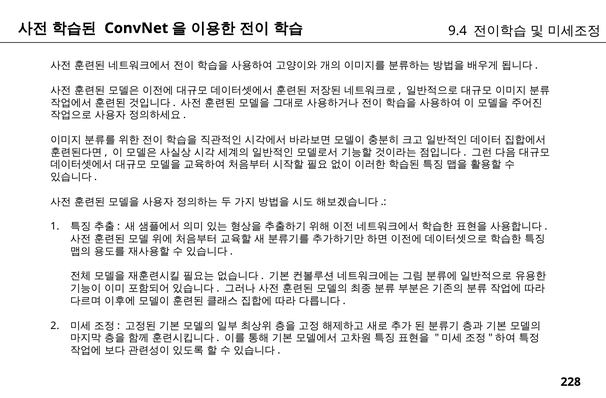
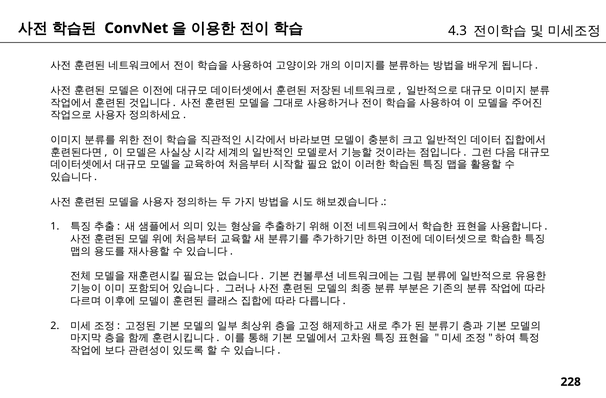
9.4: 9.4 -> 4.3 (458, 31)
